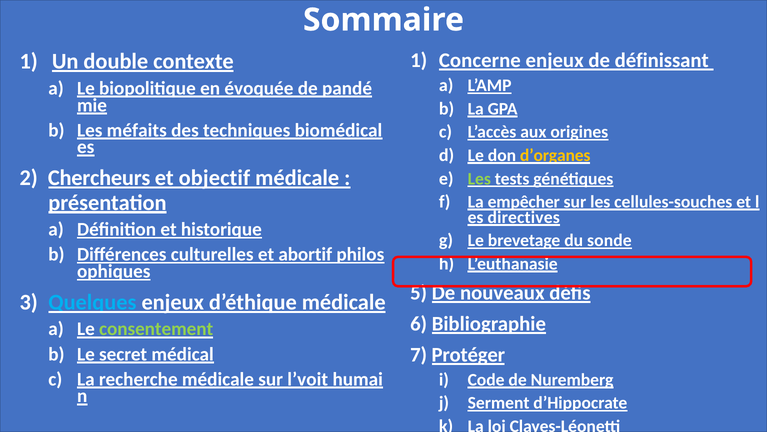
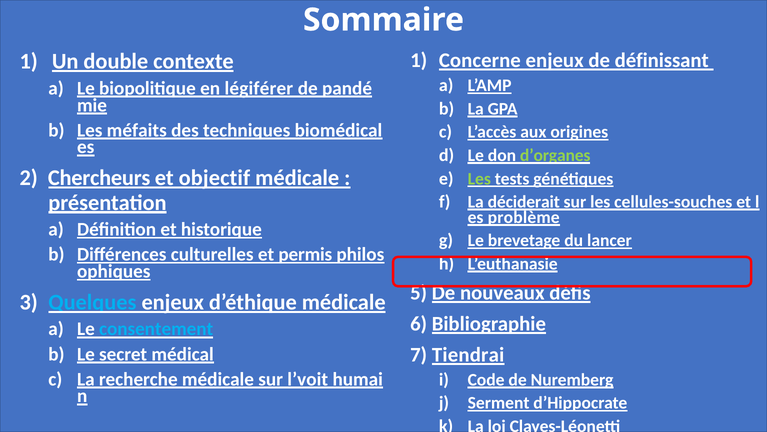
évoquée: évoquée -> légiférer (259, 88)
d’organes colour: yellow -> light green (555, 155)
empêcher: empêcher -> déciderait (524, 202)
directives: directives -> problème (524, 217)
sonde: sonde -> lancer (609, 240)
abortif: abortif -> permis (305, 254)
consentement colour: light green -> light blue (156, 329)
Protéger: Protéger -> Tiendrai (468, 354)
